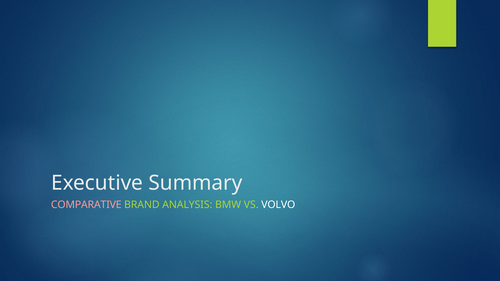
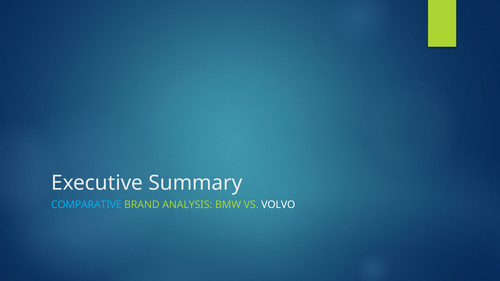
COMPARATIVE colour: pink -> light blue (86, 205)
